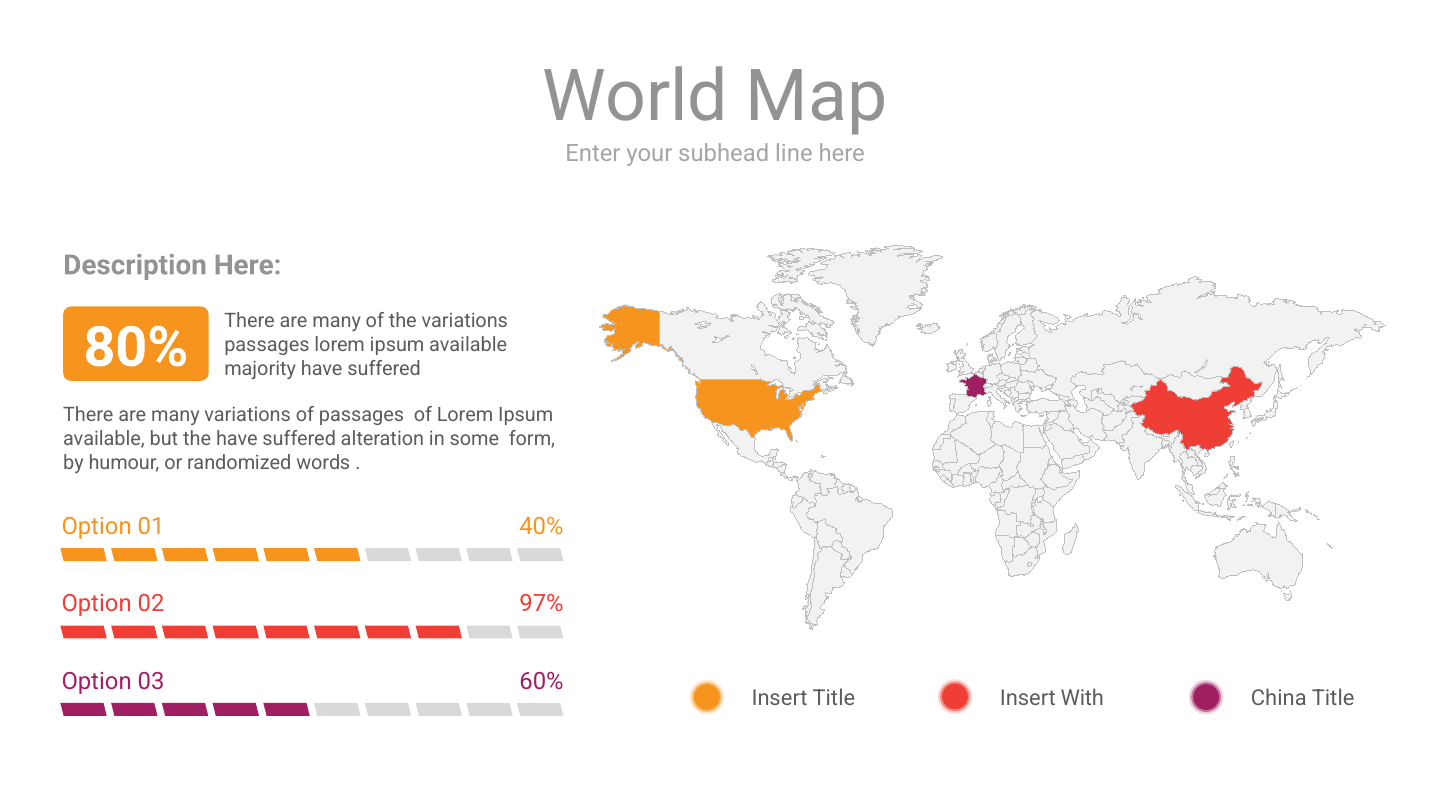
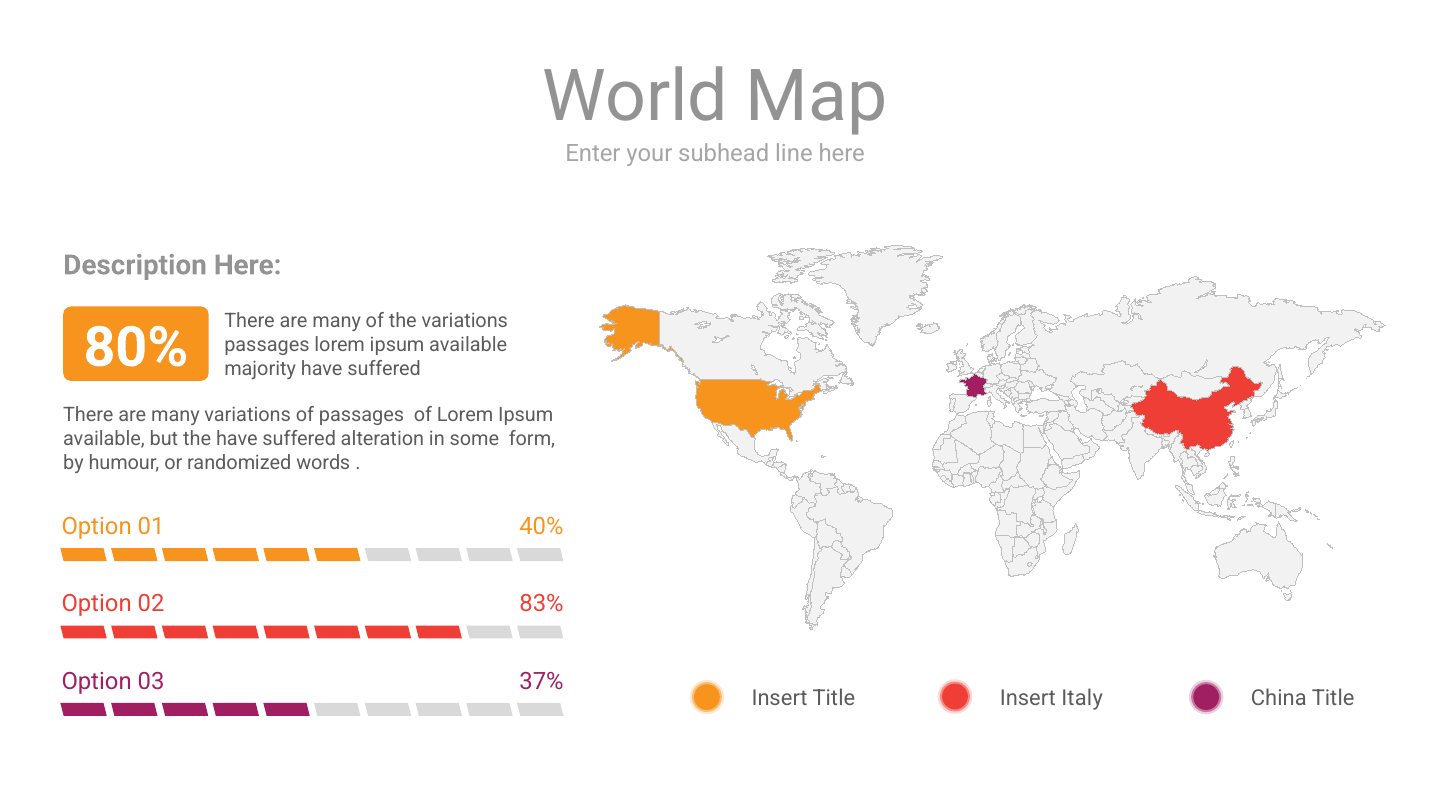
97%: 97% -> 83% (541, 604)
60%: 60% -> 37% (541, 681)
With: With -> Italy (1082, 698)
